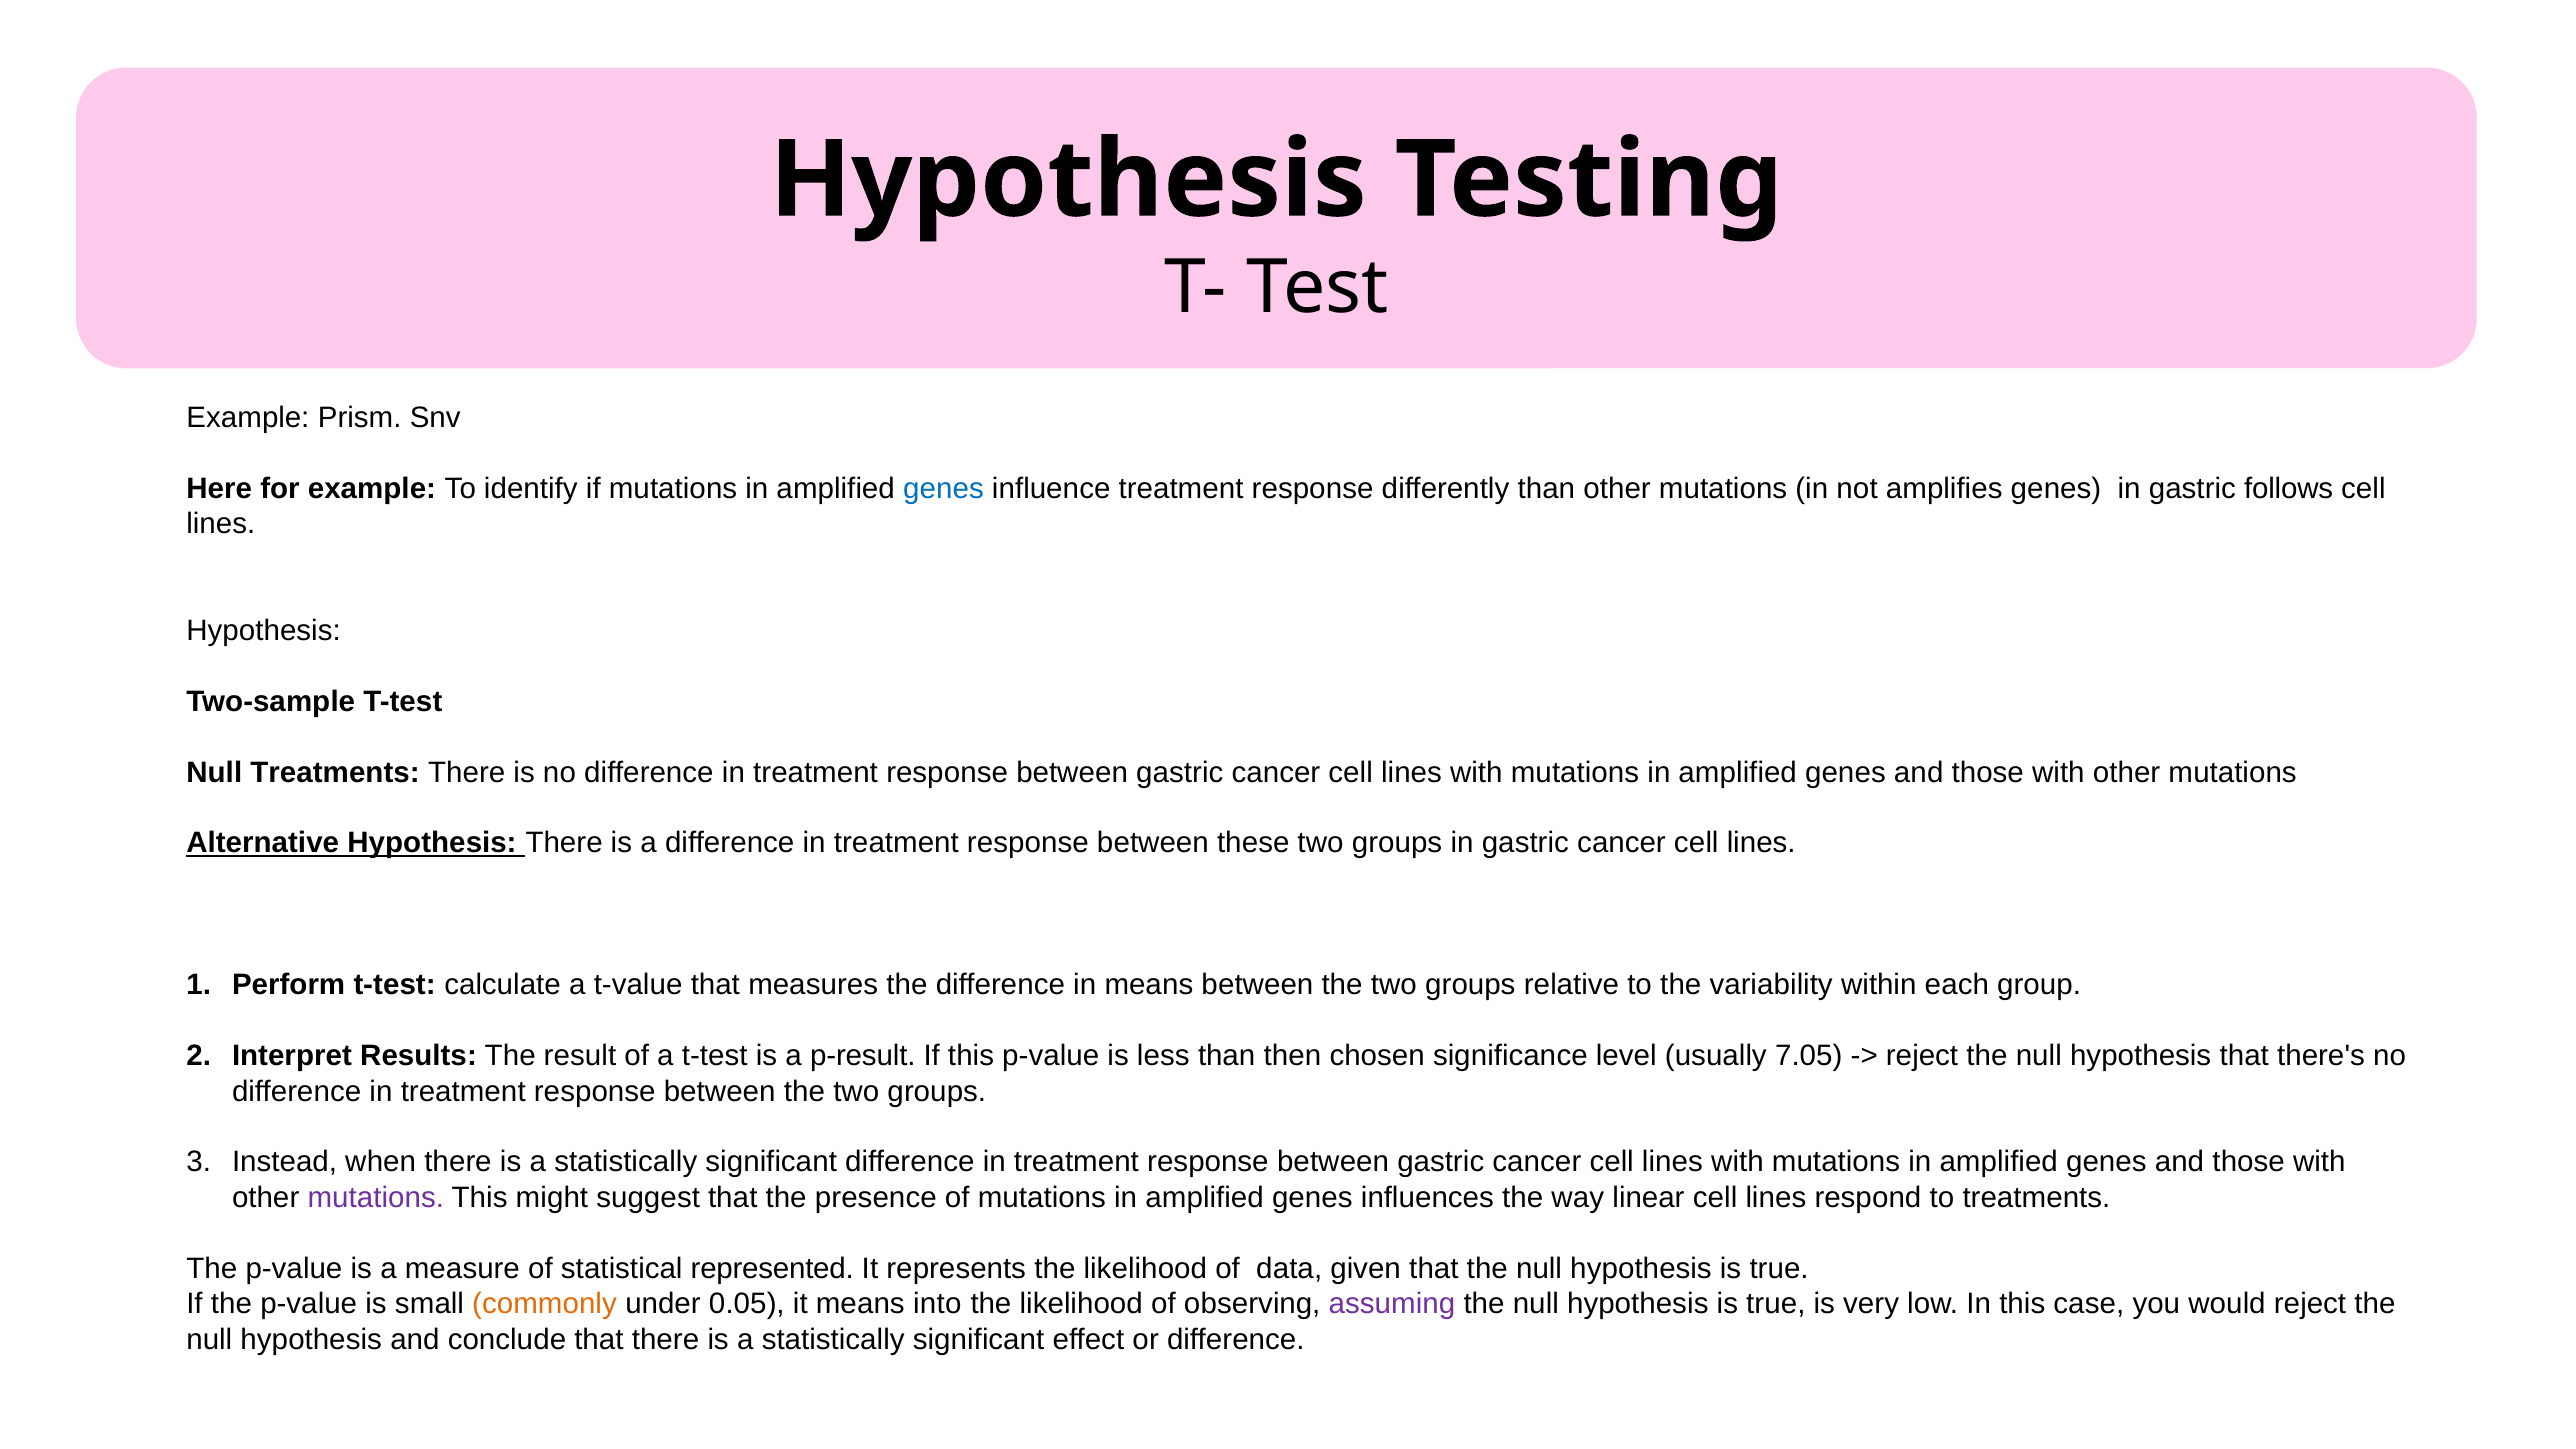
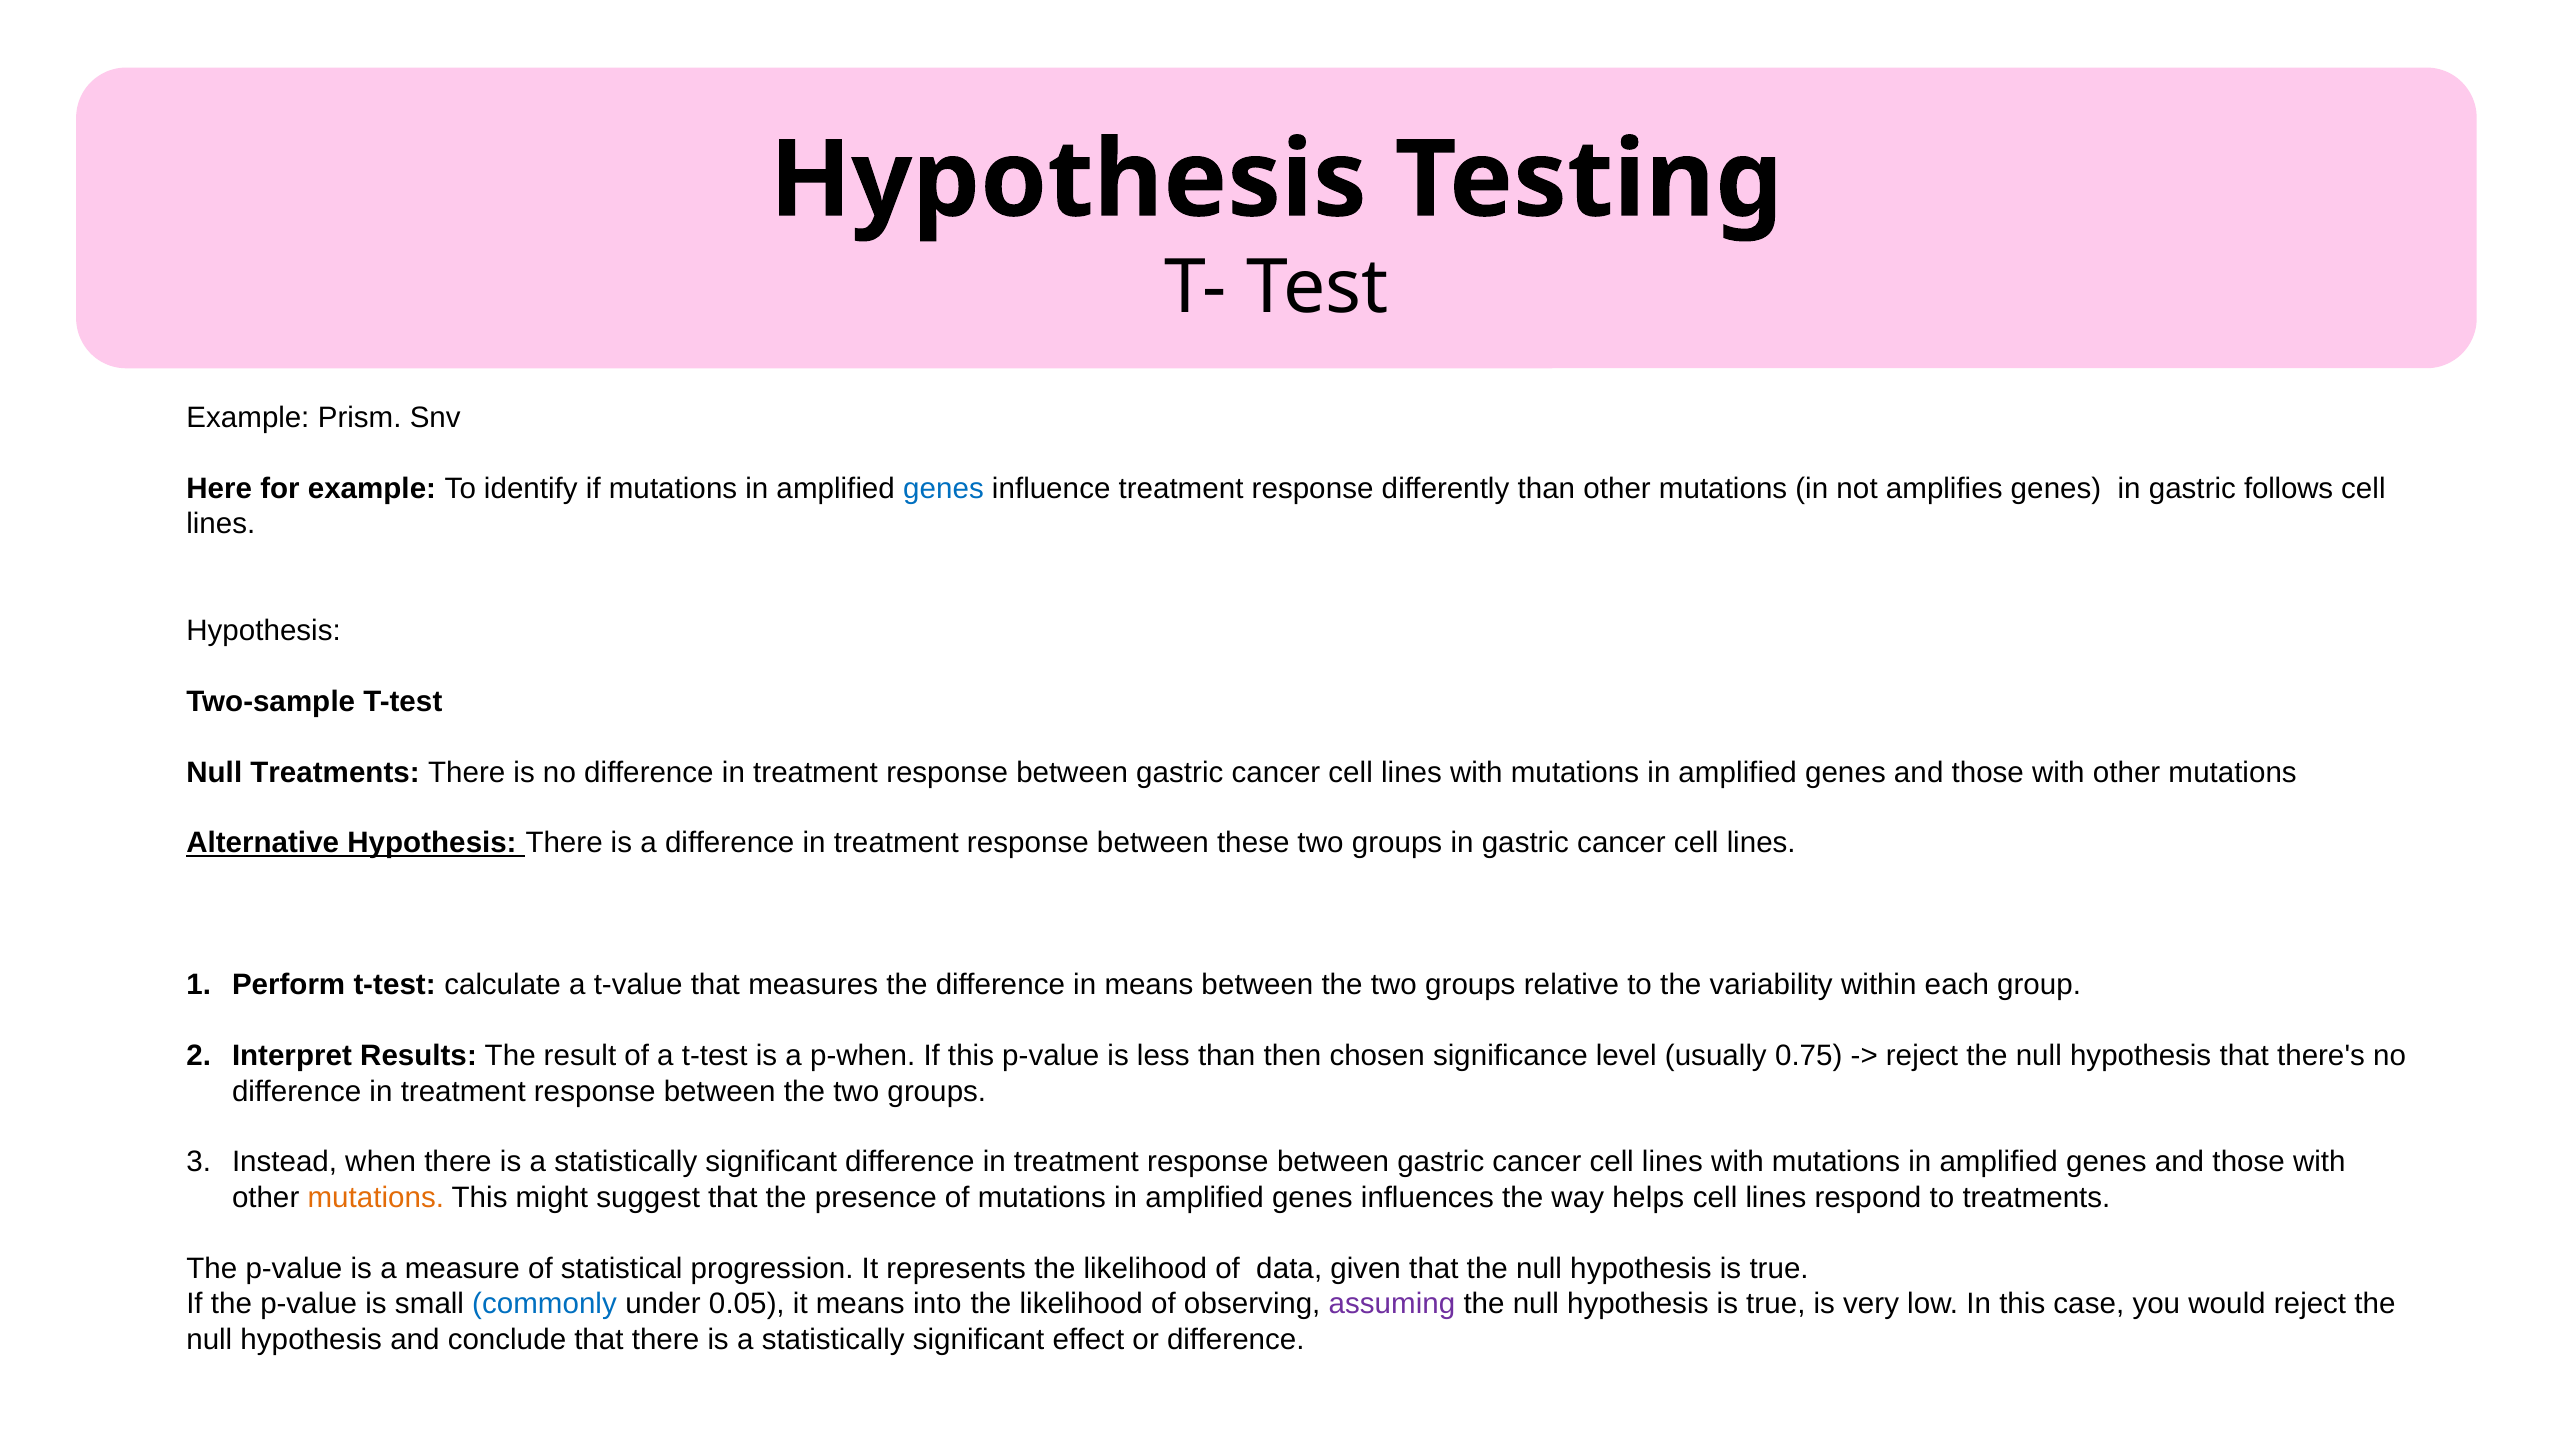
p-result: p-result -> p-when (863, 1056)
7.05: 7.05 -> 0.75 (1809, 1056)
mutations colour: purple -> orange (376, 1198)
linear: linear -> helps (1648, 1198)
represented: represented -> progression (772, 1269)
commonly colour: orange -> blue (545, 1304)
